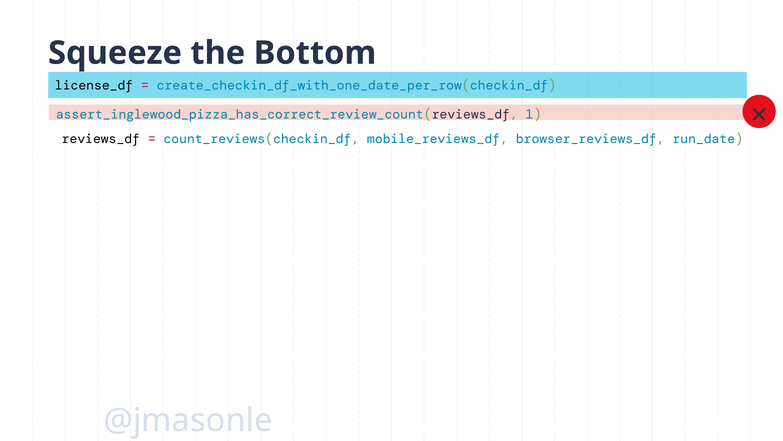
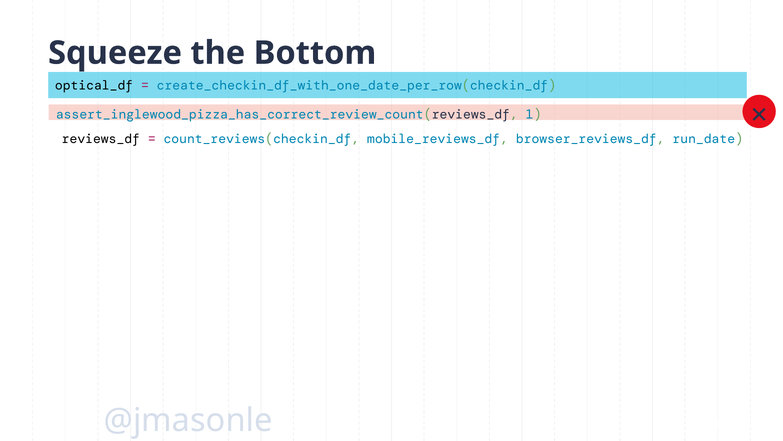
license_df: license_df -> optical_df (94, 85)
